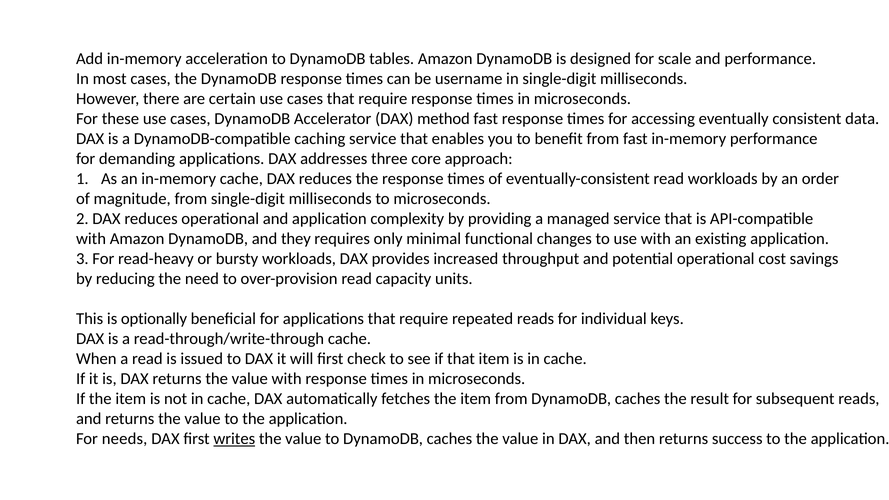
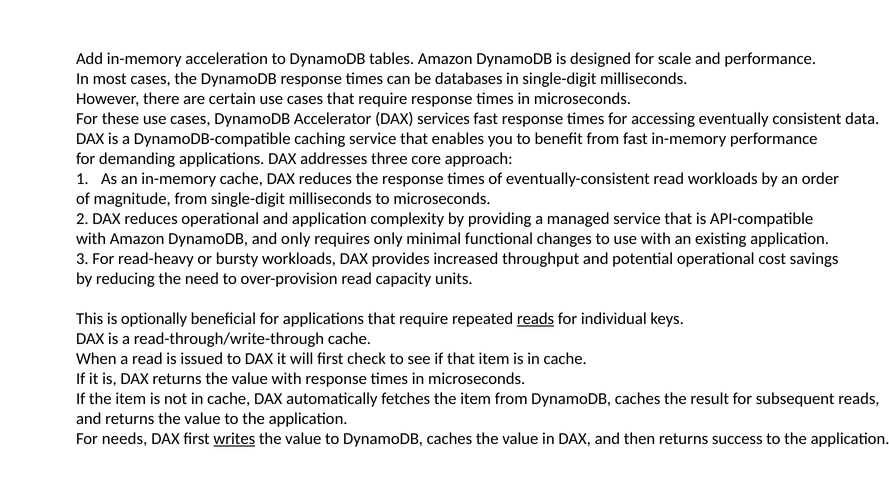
username: username -> databases (469, 79)
method: method -> services (443, 119)
and they: they -> only (296, 239)
reads underline: none -> present (536, 319)
